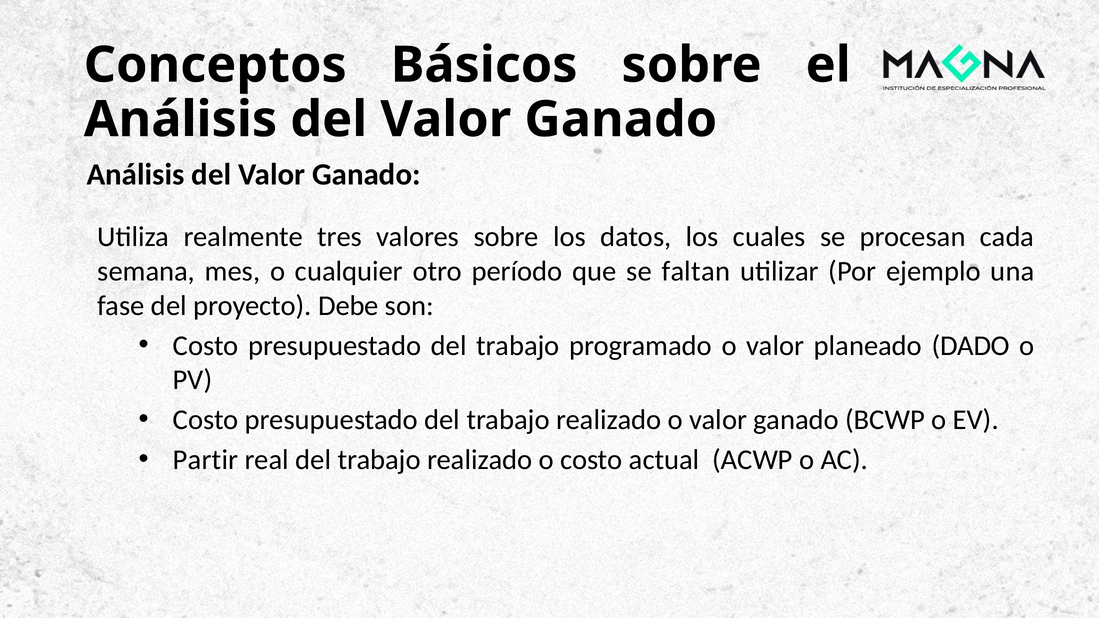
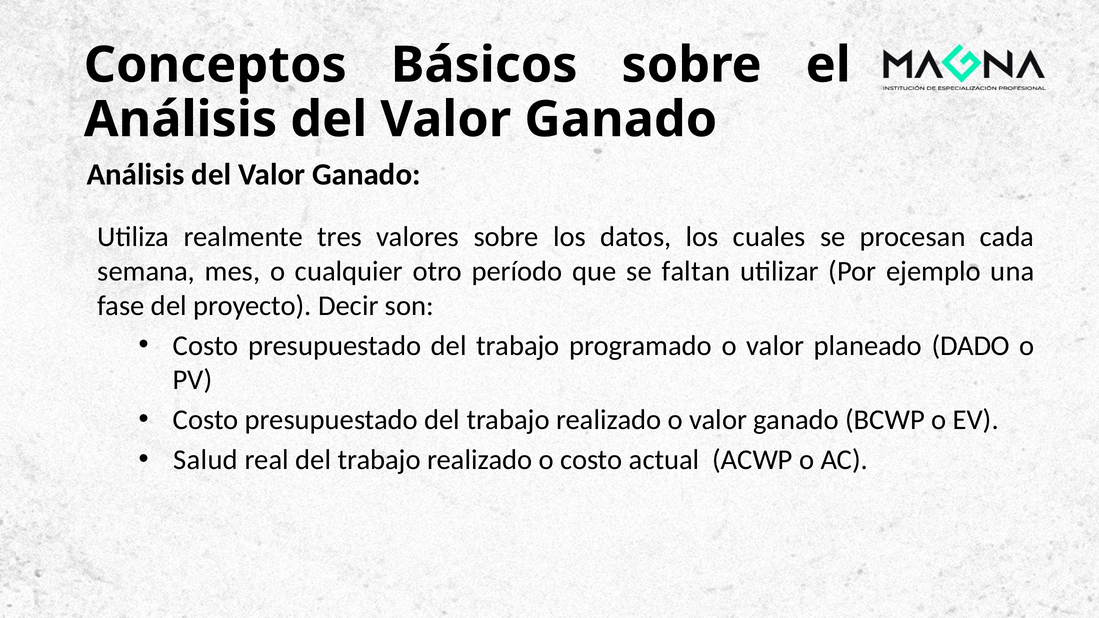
Debe: Debe -> Decir (348, 306)
Partir: Partir -> Salud (206, 460)
